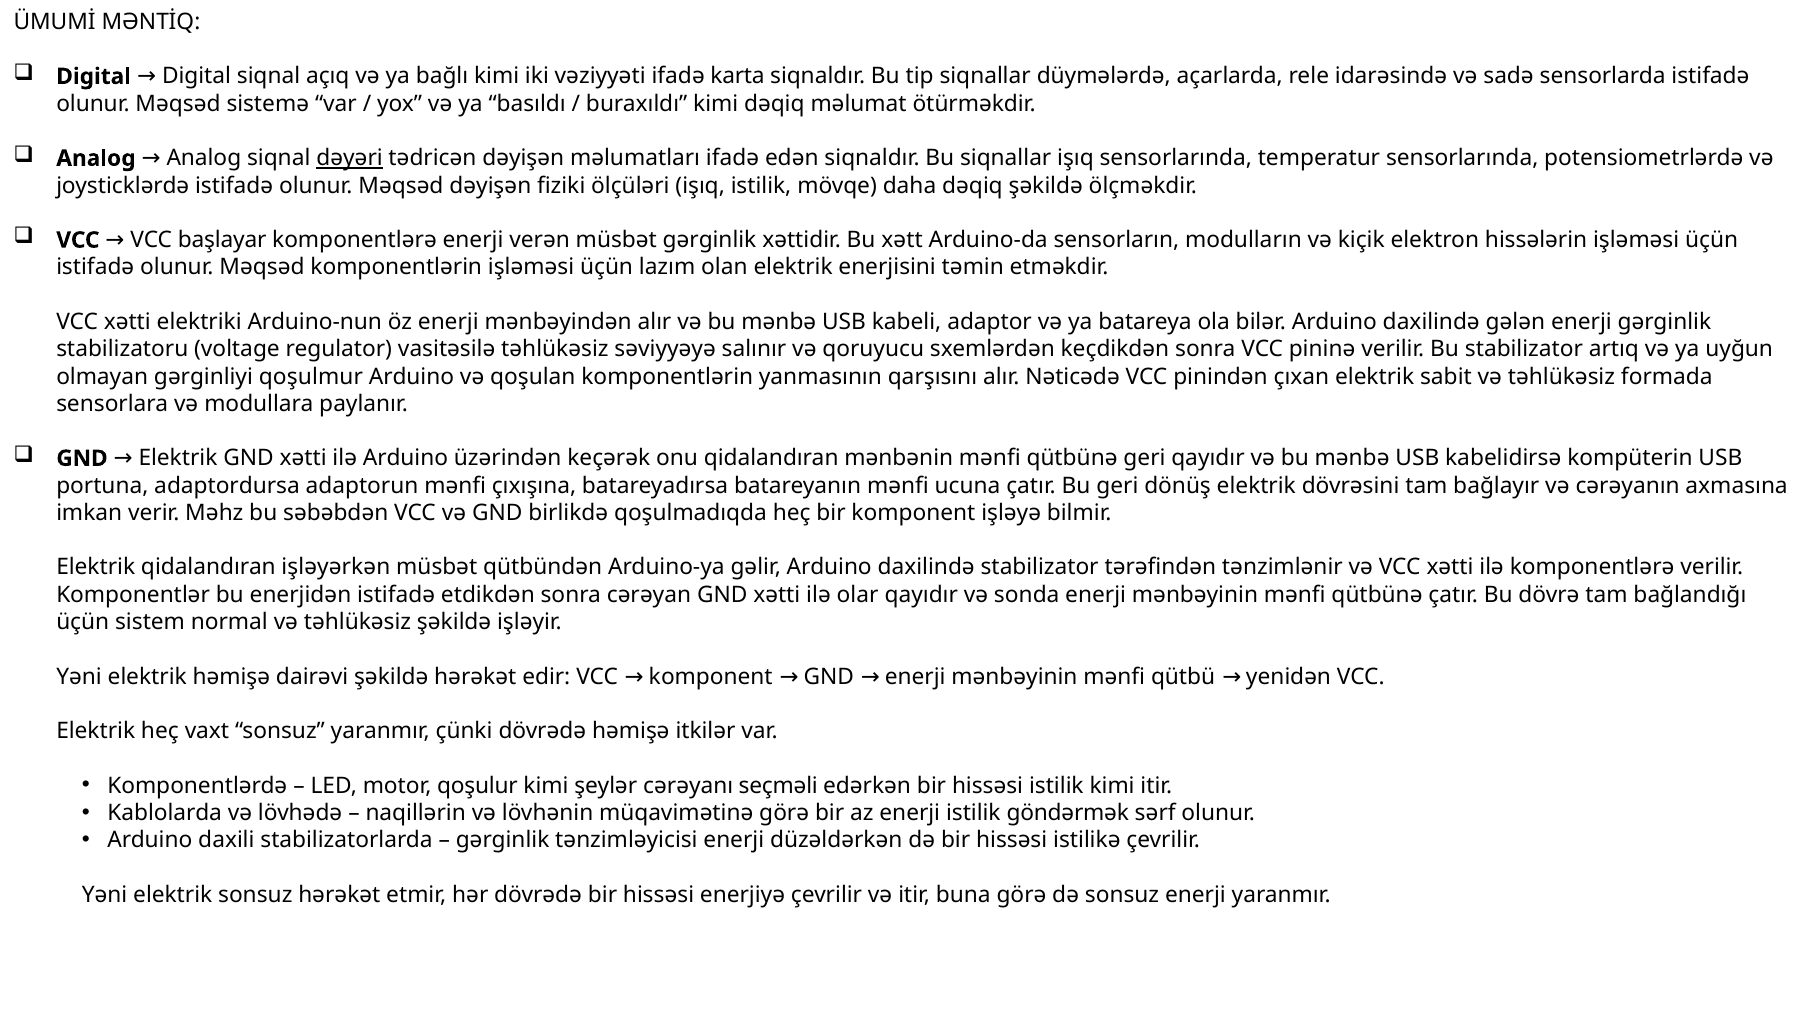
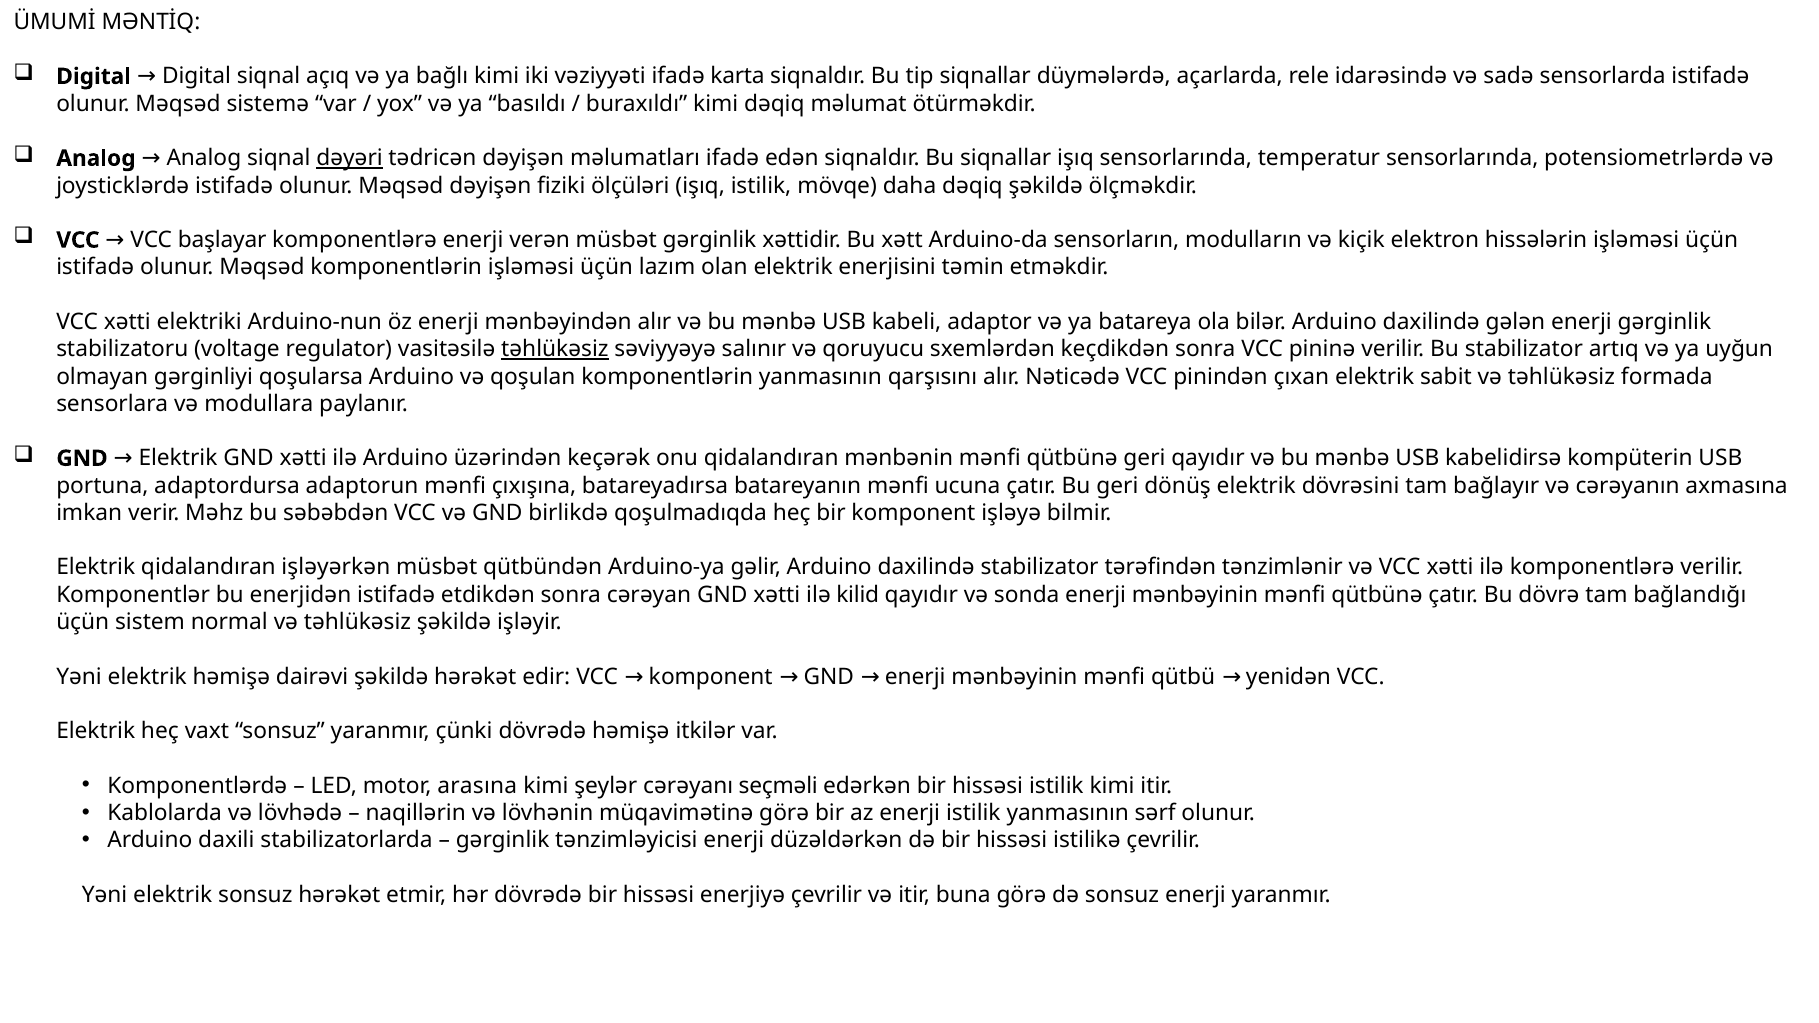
təhlükəsiz underline: none -> present (555, 349)
qoşulmur: qoşulmur -> qoşularsa (311, 377)
olar: olar -> kilid (858, 595)
qoşulur: qoşulur -> arasına (477, 786)
istilik göndərmək: göndərmək -> yanmasının (1068, 813)
